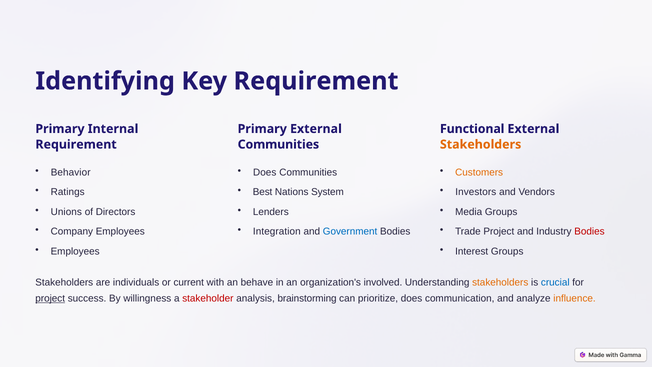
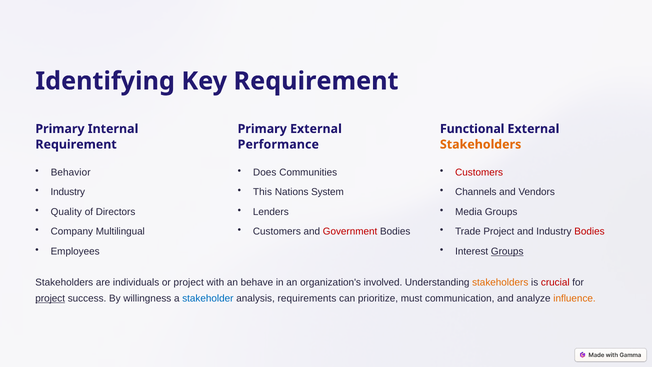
Communities: Communities -> Performance (278, 144)
Customers colour: orange -> red (479, 172)
Ratings: Ratings -> Industry (68, 192)
Best: Best -> This (263, 192)
Investors: Investors -> Channels (476, 192)
Unions: Unions -> Quality (66, 212)
Company Employees: Employees -> Multilingual (120, 232)
Integration: Integration -> Customers (277, 232)
Government colour: blue -> red (350, 232)
Groups underline: none -> present (507, 251)
or current: current -> project (189, 282)
crucial colour: blue -> red (555, 282)
stakeholder colour: red -> blue (208, 298)
brainstorming: brainstorming -> requirements (307, 298)
prioritize does: does -> must (412, 298)
